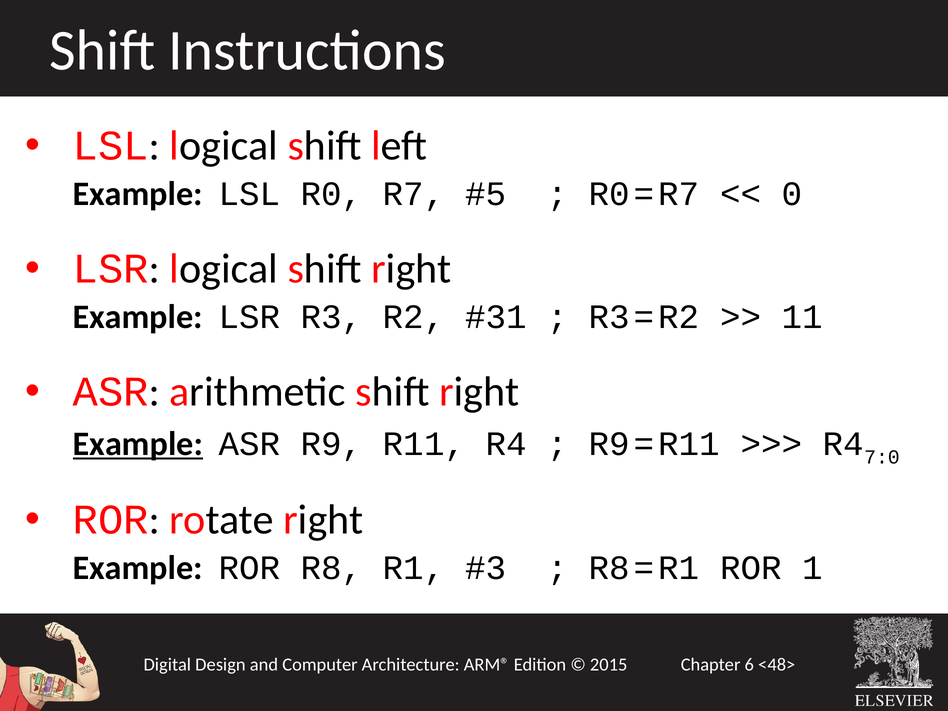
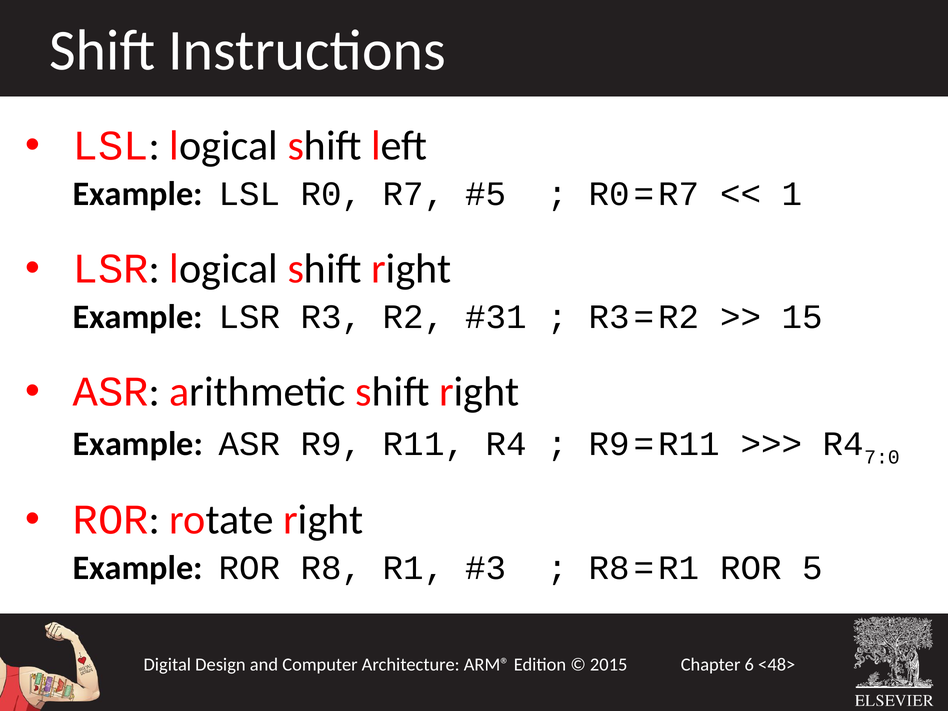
0: 0 -> 1 (792, 194)
11: 11 -> 15 (802, 317)
Example underline: present -> none (138, 444)
1: 1 -> 5 (813, 568)
